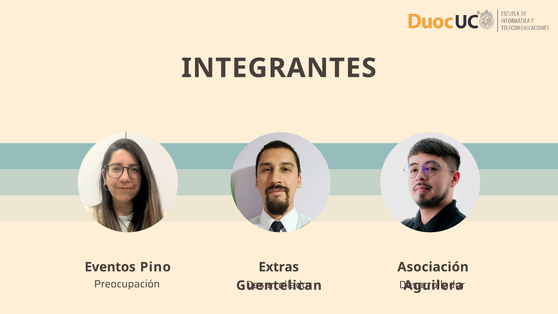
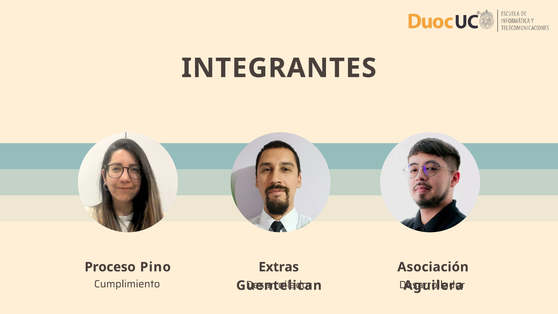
Eventos: Eventos -> Proceso (110, 267)
Preocupación: Preocupación -> Cumplimiento (127, 284)
